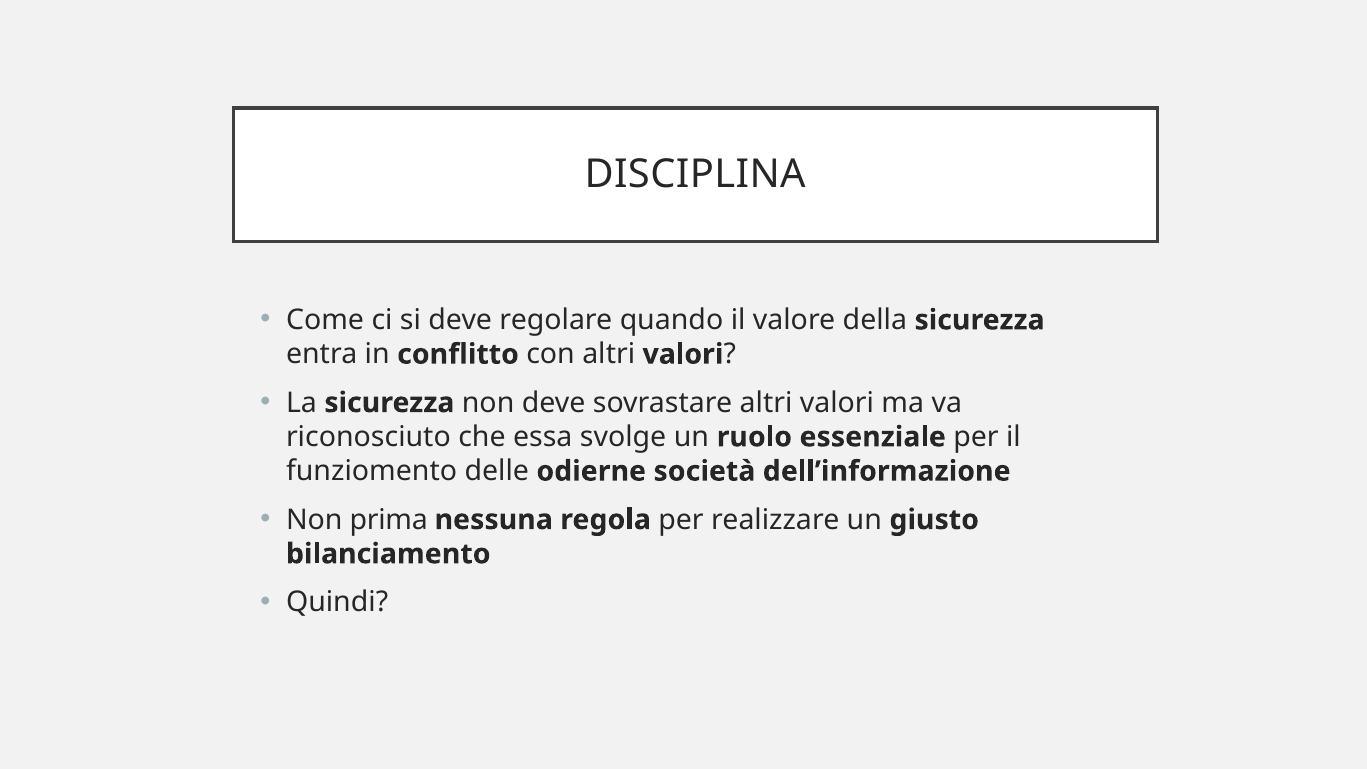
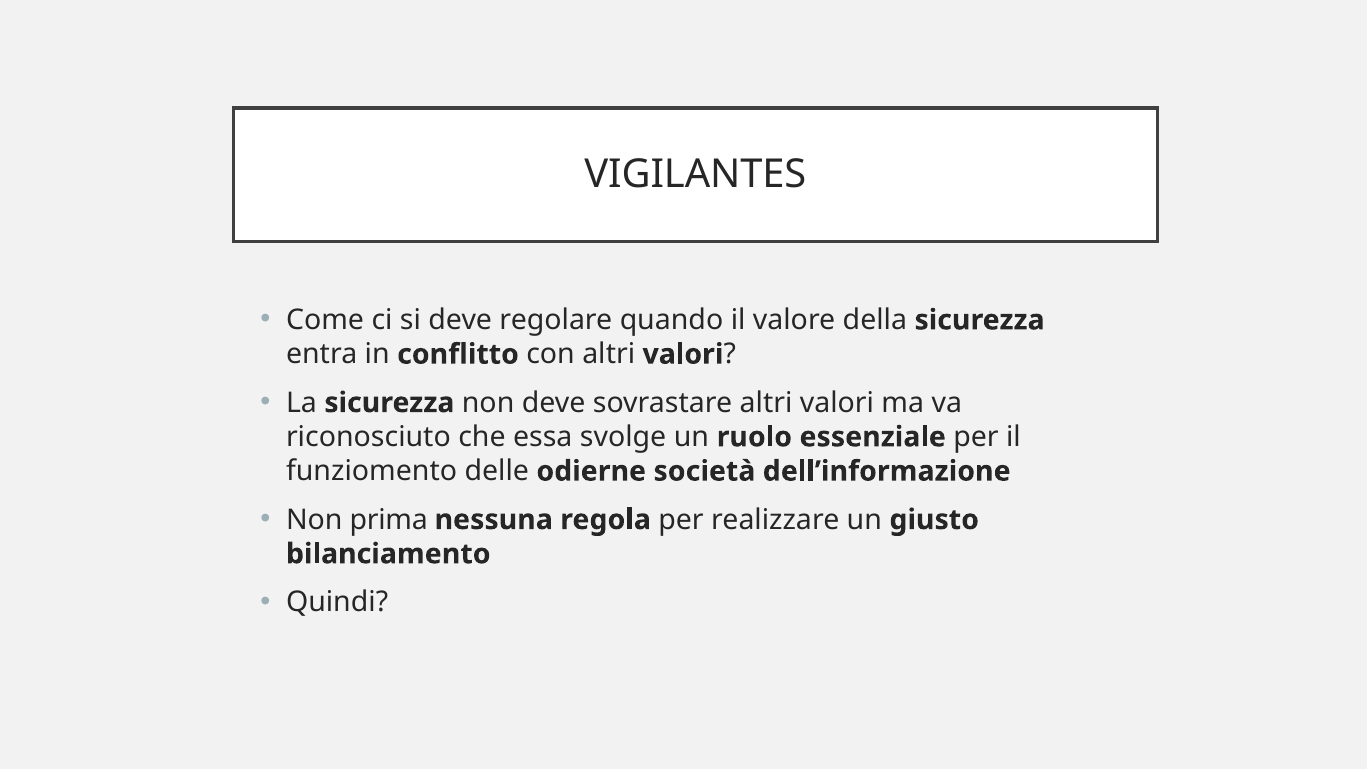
DISCIPLINA: DISCIPLINA -> VIGILANTES (695, 175)
